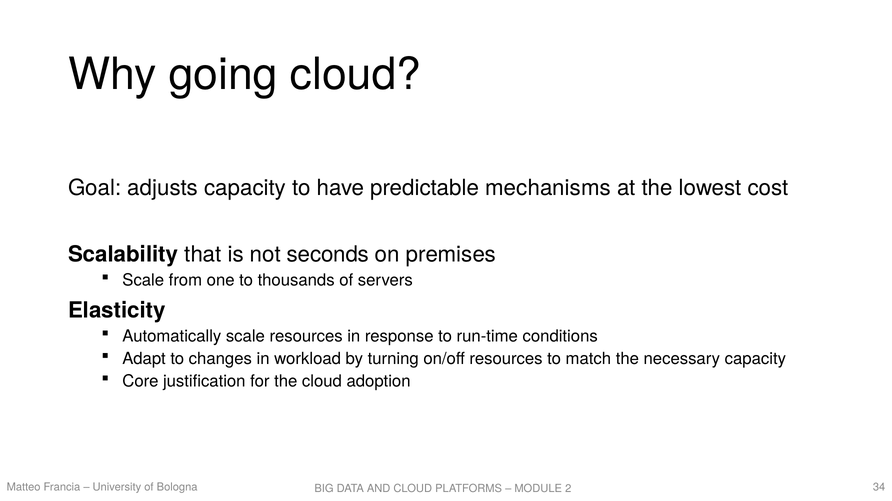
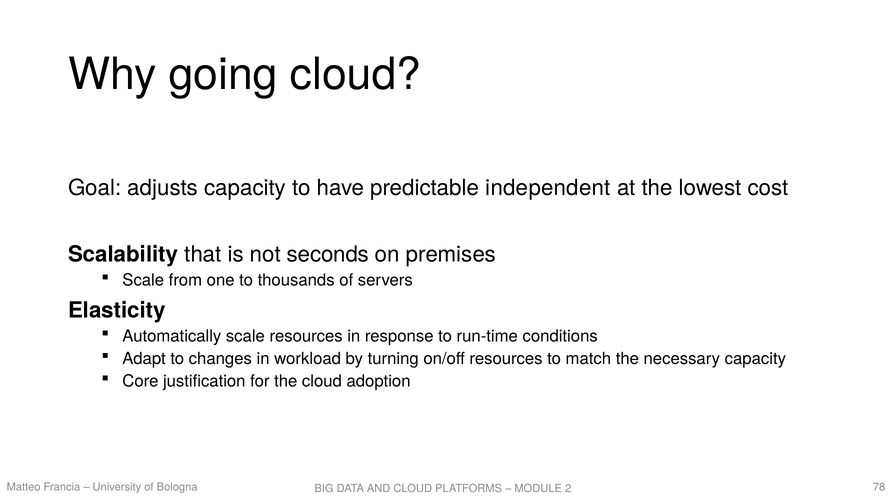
mechanisms: mechanisms -> independent (548, 188)
34: 34 -> 78 (879, 488)
